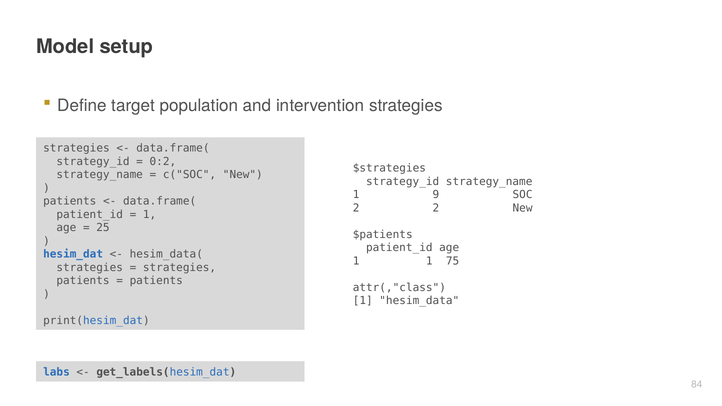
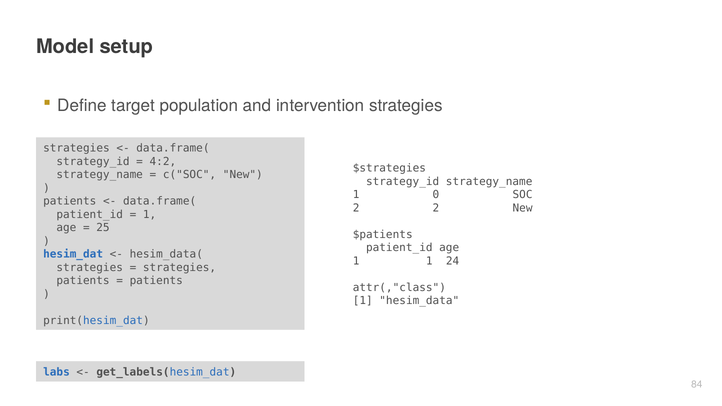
0:2: 0:2 -> 4:2 (163, 162)
9: 9 -> 0 (436, 195)
75: 75 -> 24 (453, 261)
